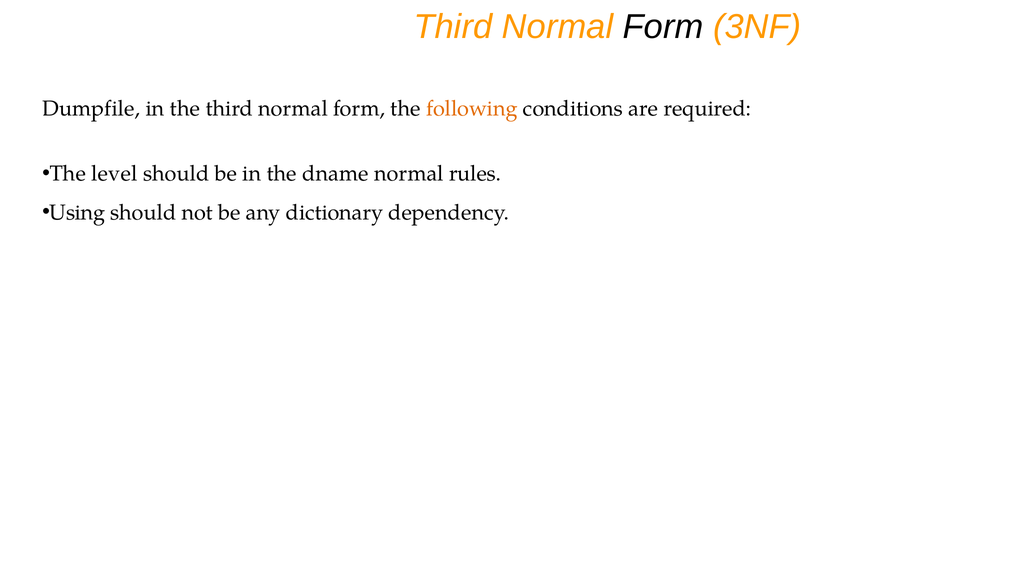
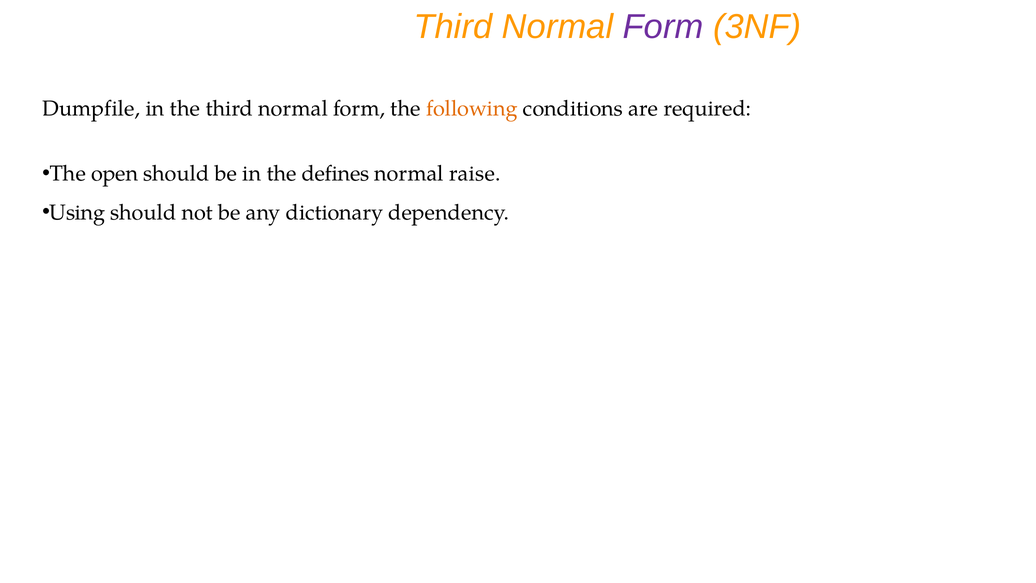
Form colour: black -> purple (663, 27)
level: level -> open (115, 174)
dname: dname -> defines (336, 174)
rules: rules -> raise (475, 174)
